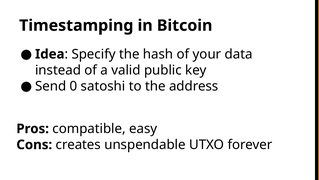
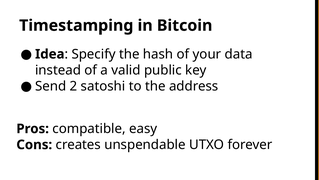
0: 0 -> 2 (73, 86)
